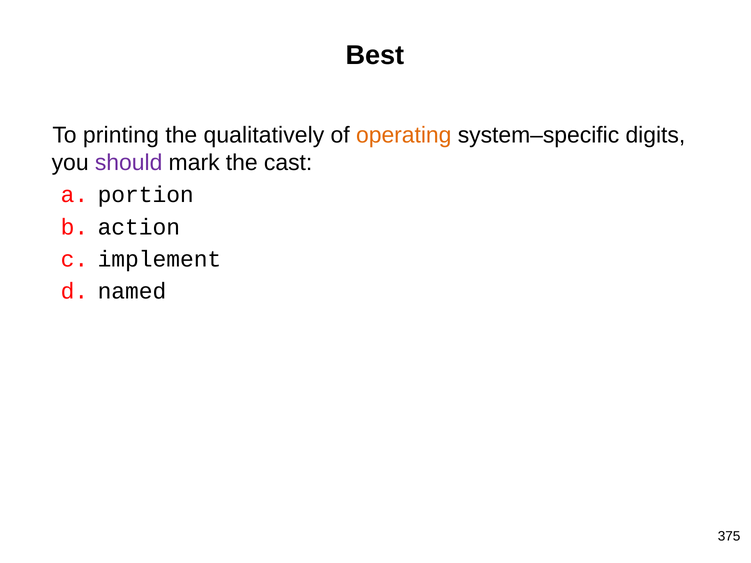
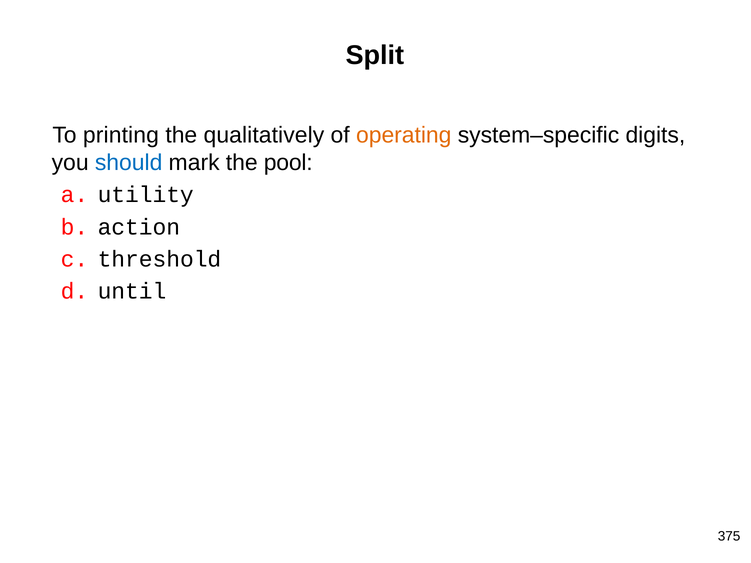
Best: Best -> Split (375, 55)
should colour: purple -> blue (129, 163)
cast: cast -> pool (288, 163)
portion: portion -> utility (146, 195)
implement: implement -> threshold (159, 259)
named: named -> until (132, 291)
